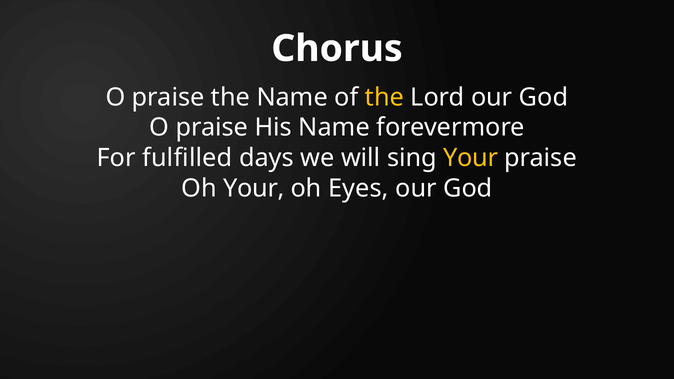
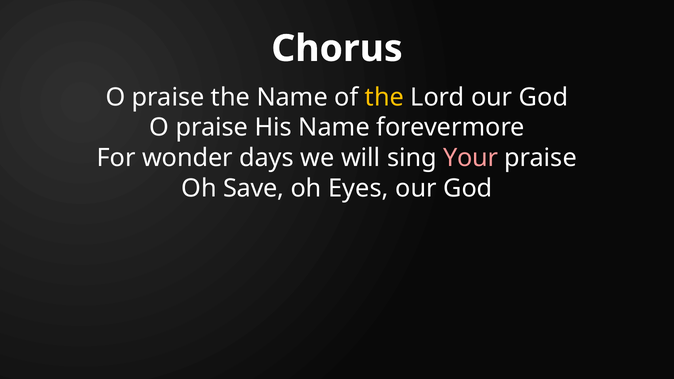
fulfilled: fulfilled -> wonder (187, 158)
Your colour: yellow -> pink (471, 158)
Oh Your: Your -> Save (254, 188)
